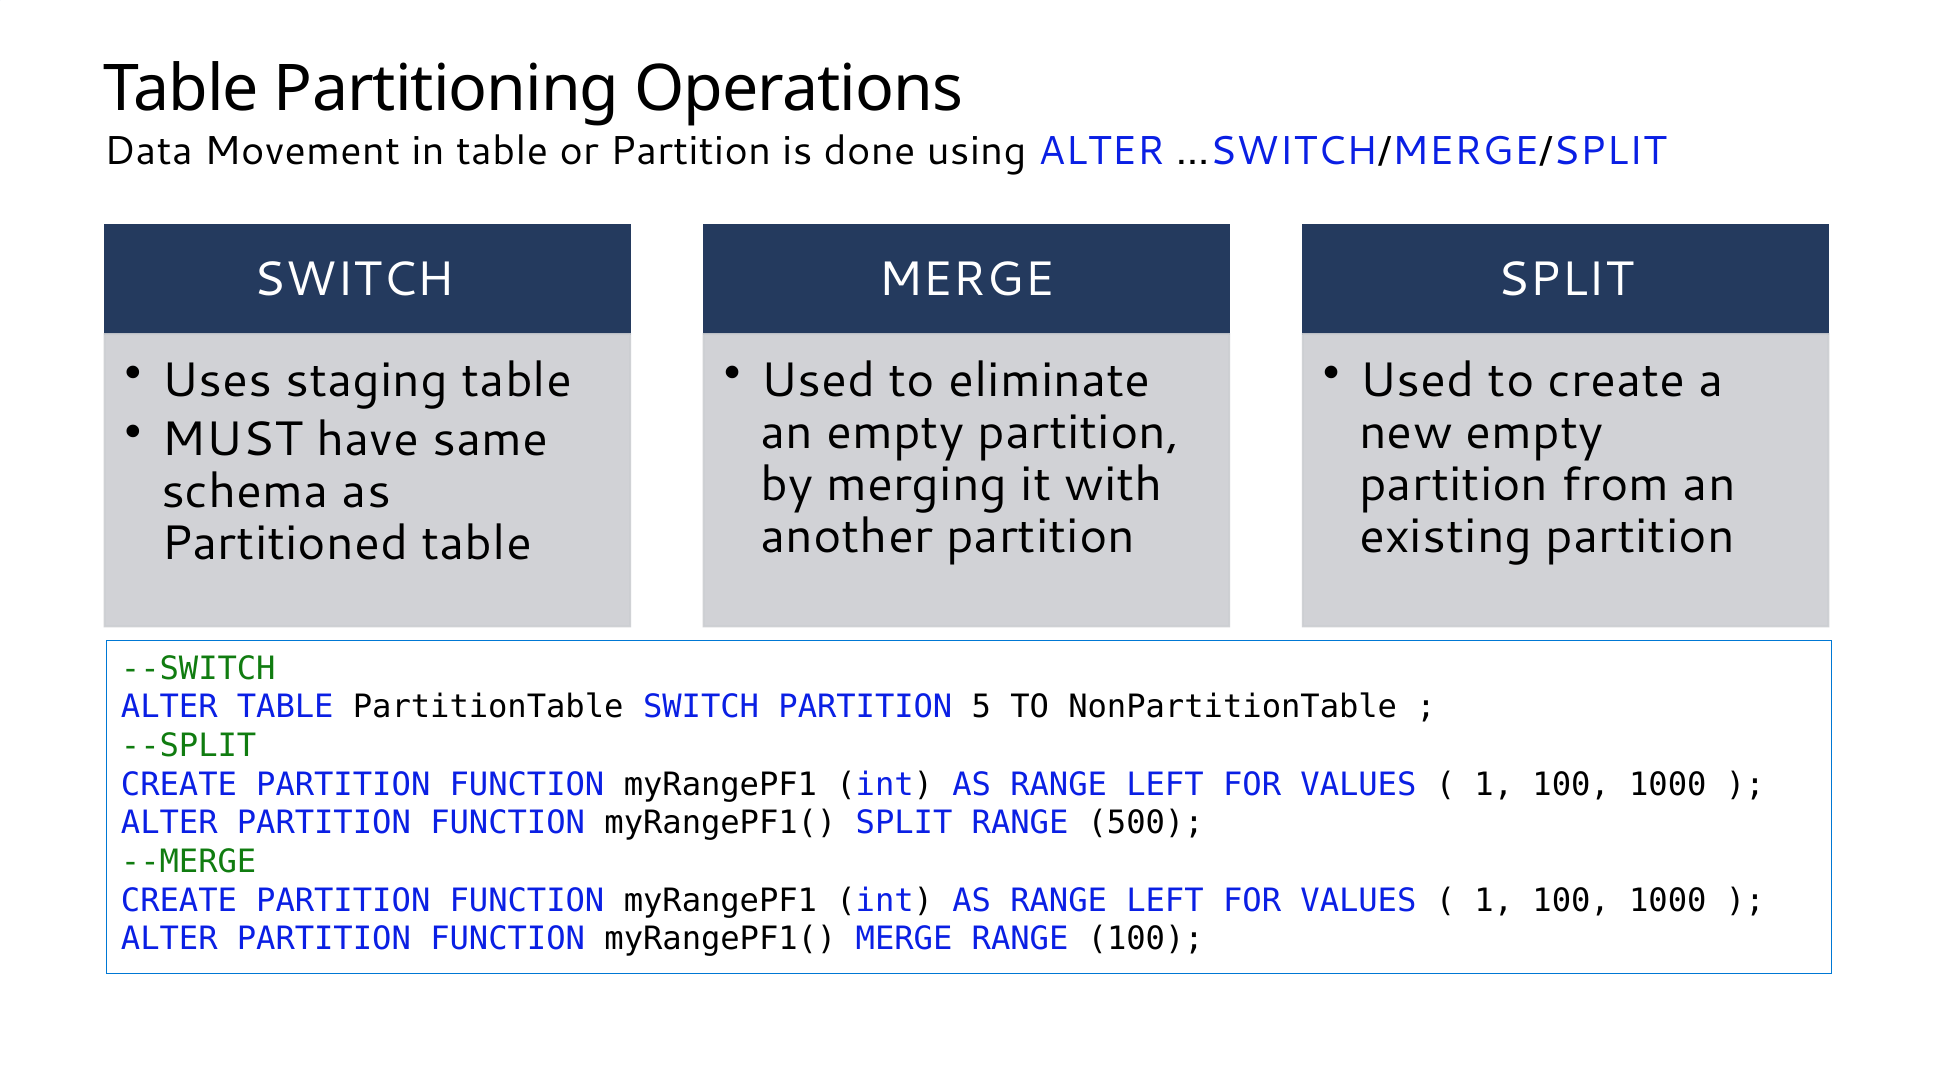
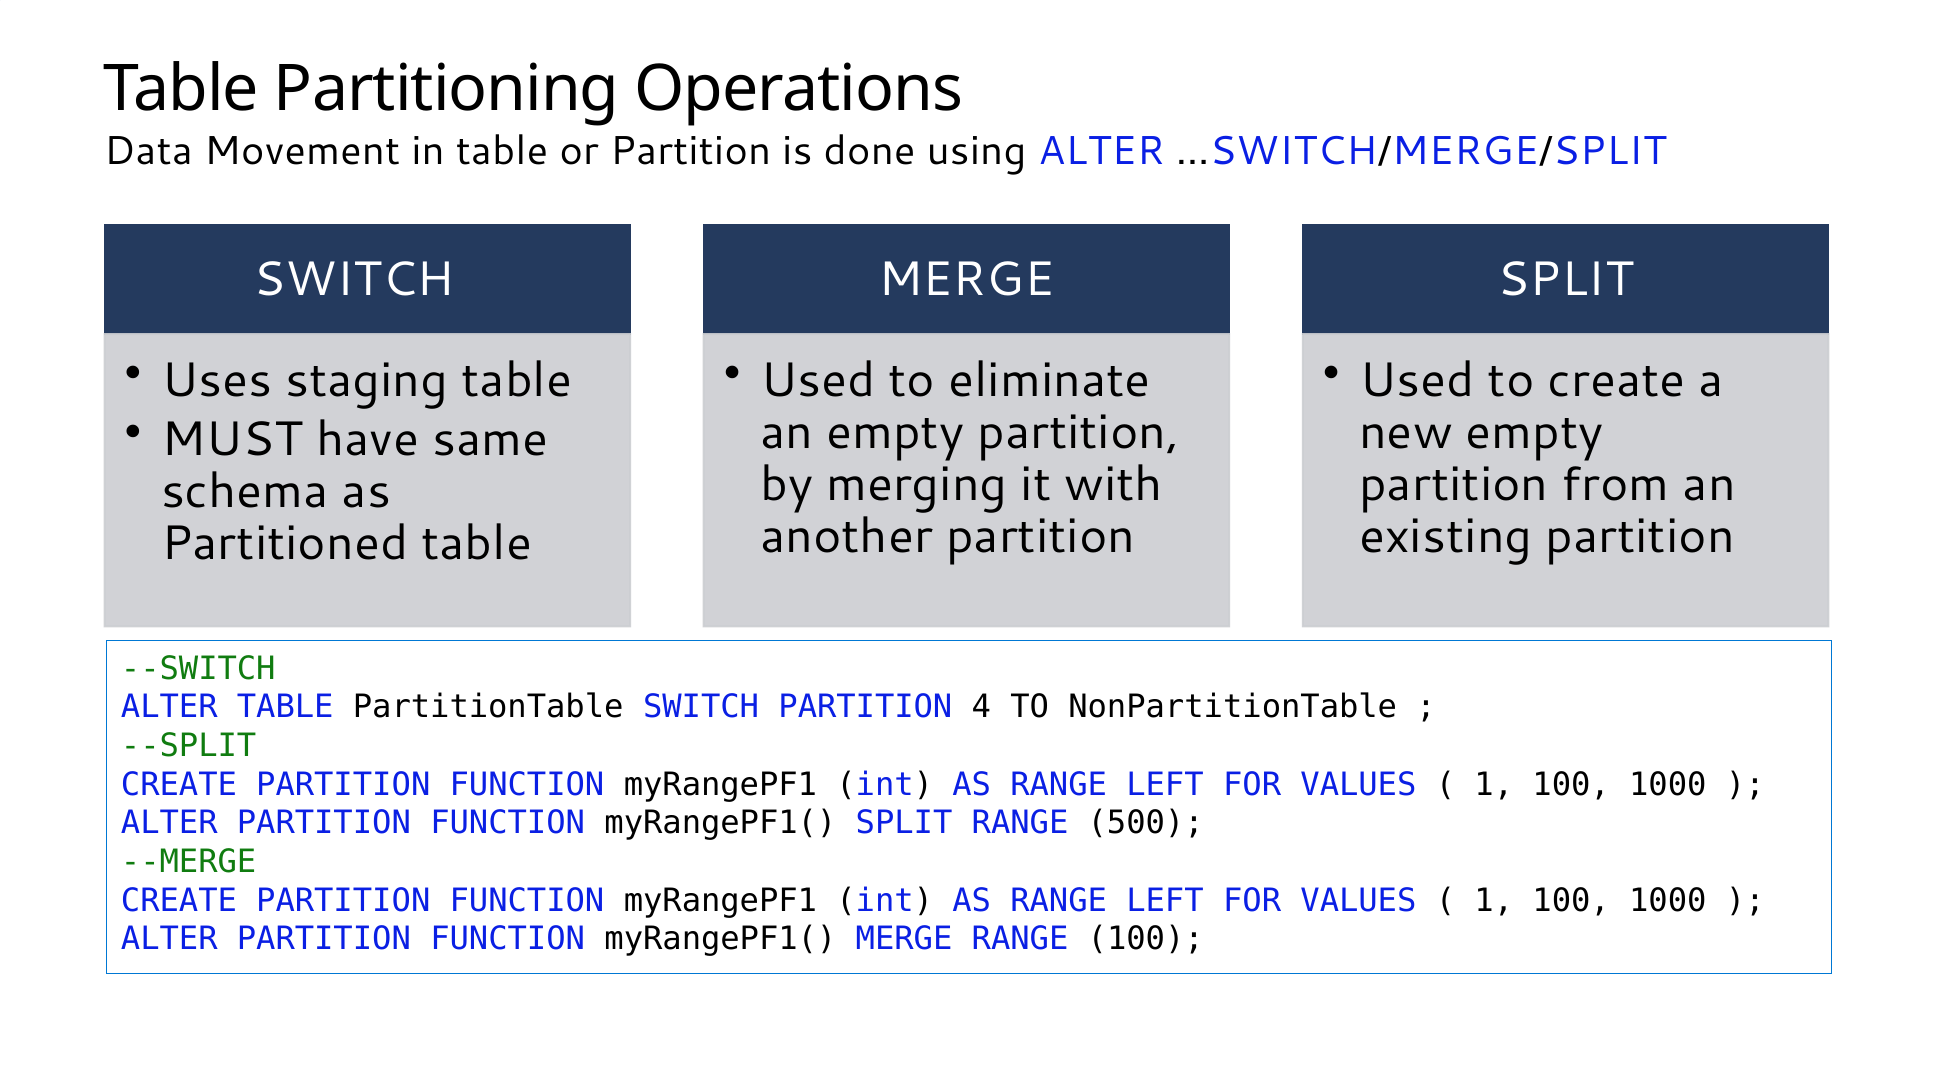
5: 5 -> 4 (981, 708)
